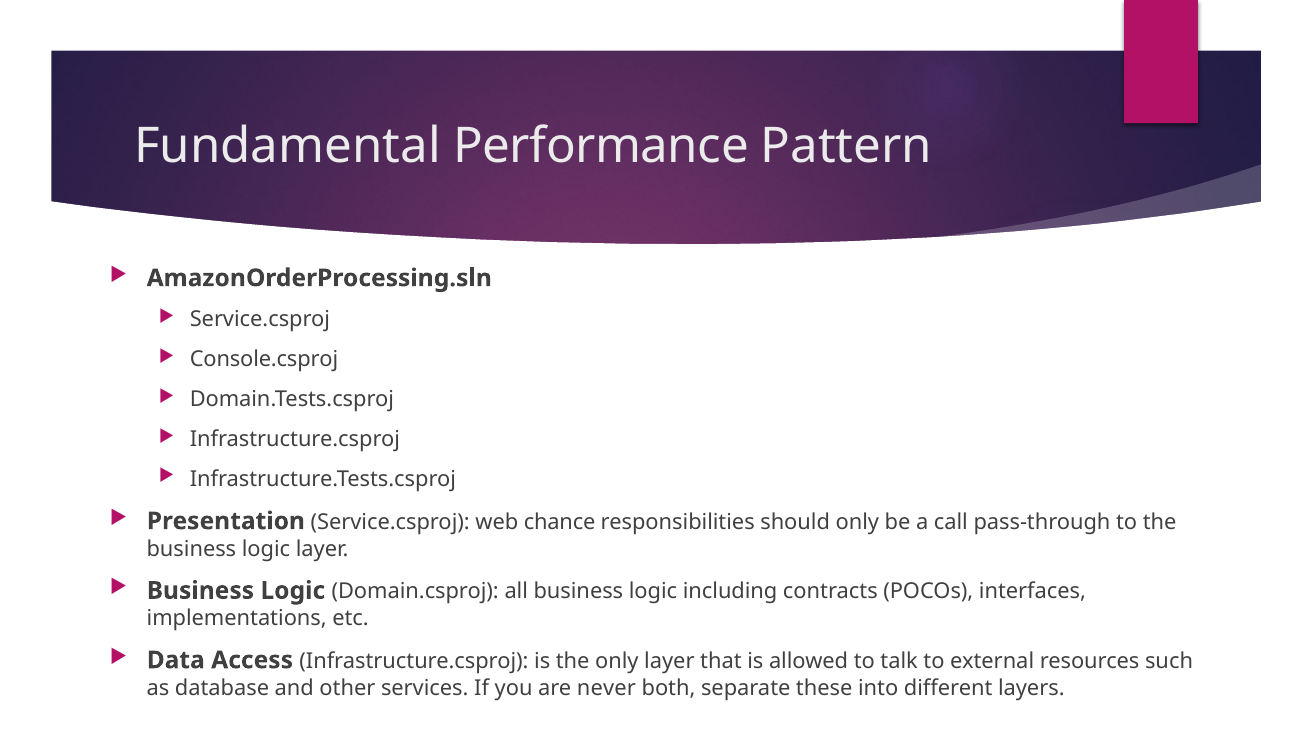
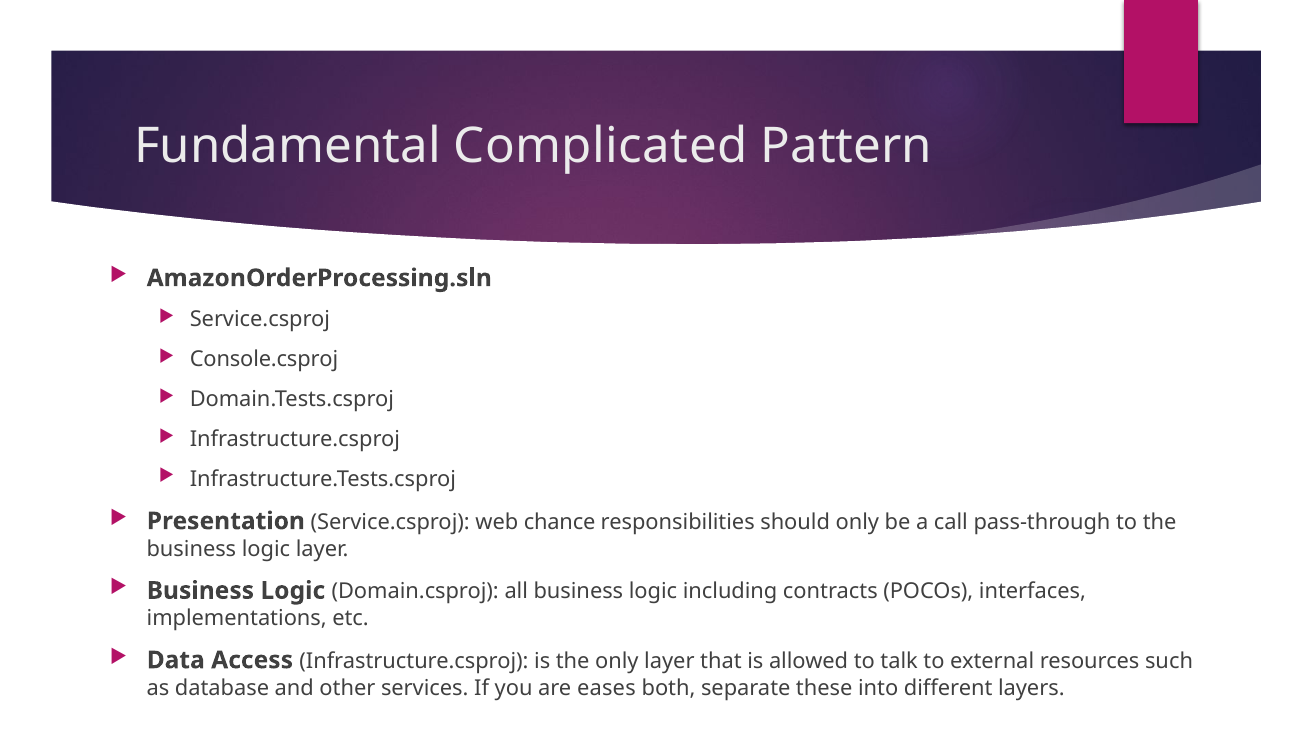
Performance: Performance -> Complicated (601, 146)
never: never -> eases (606, 687)
